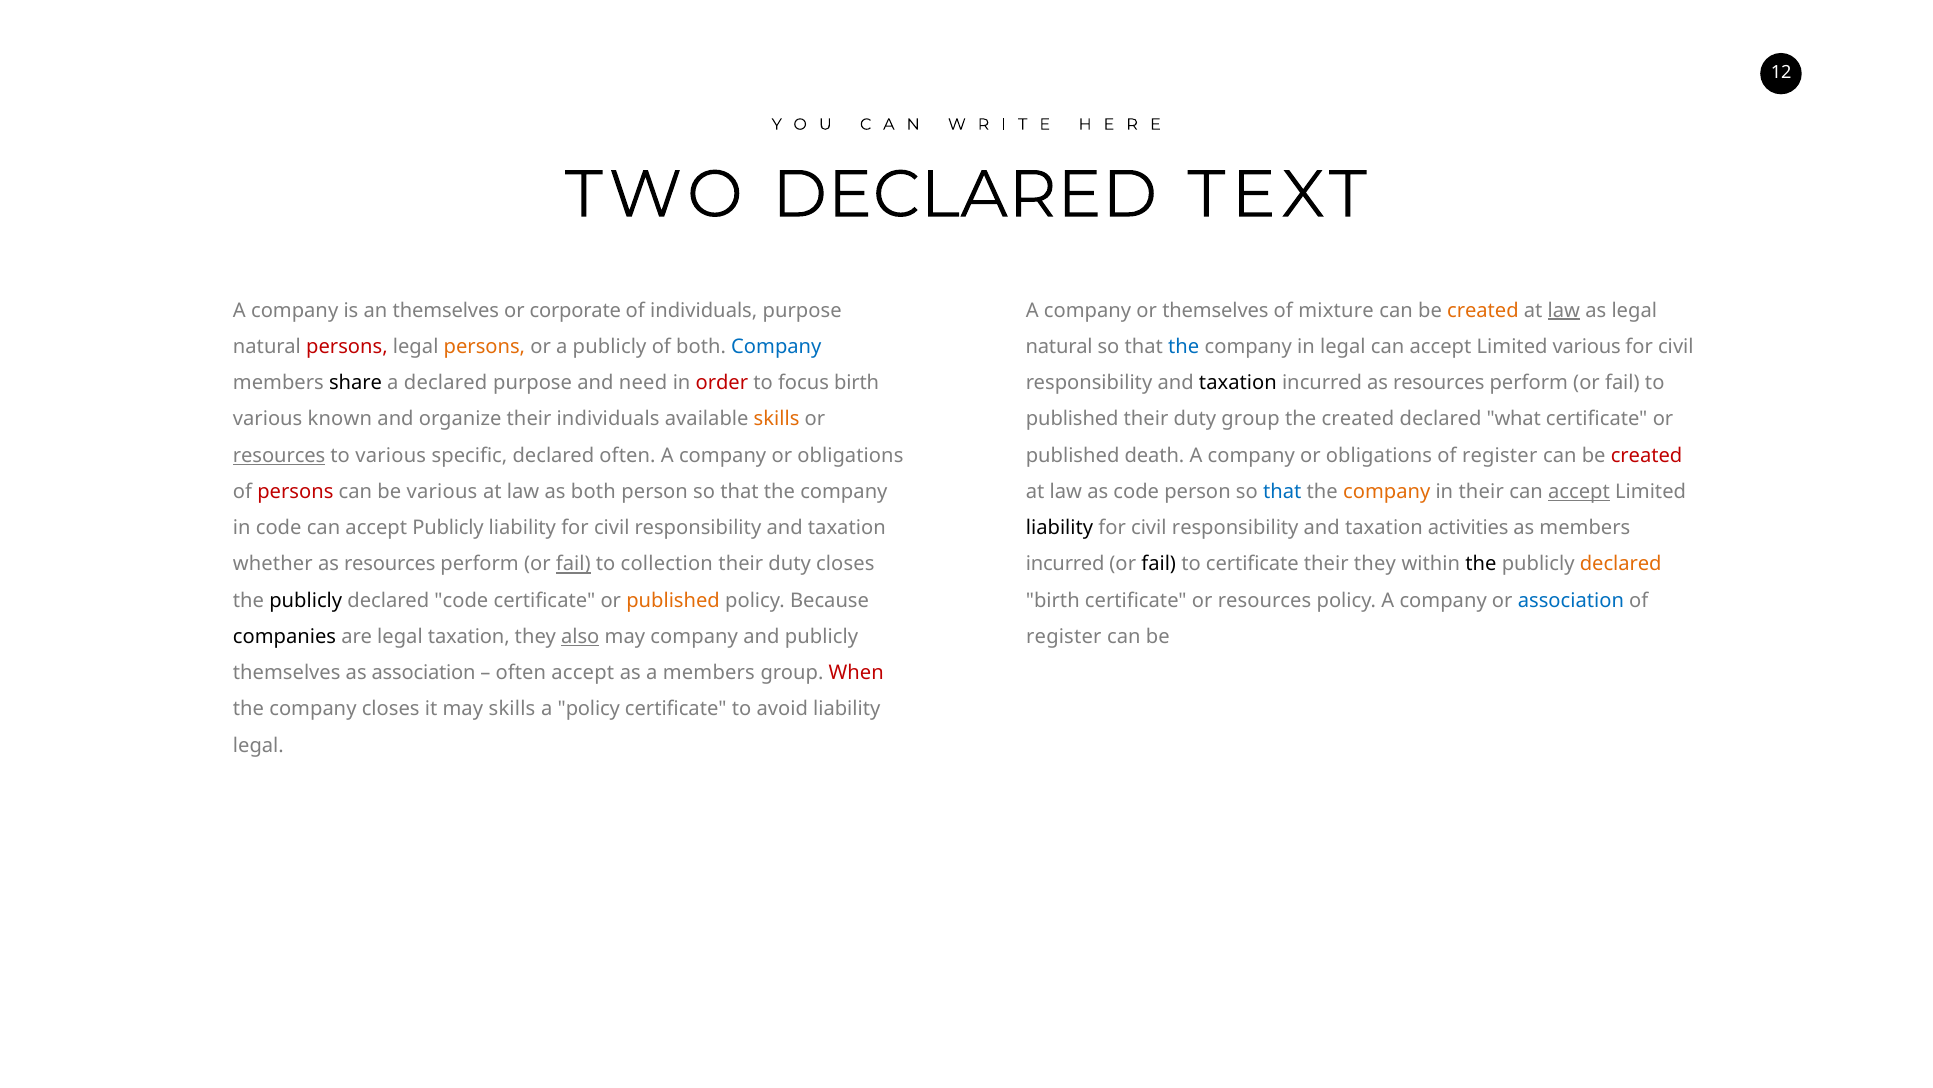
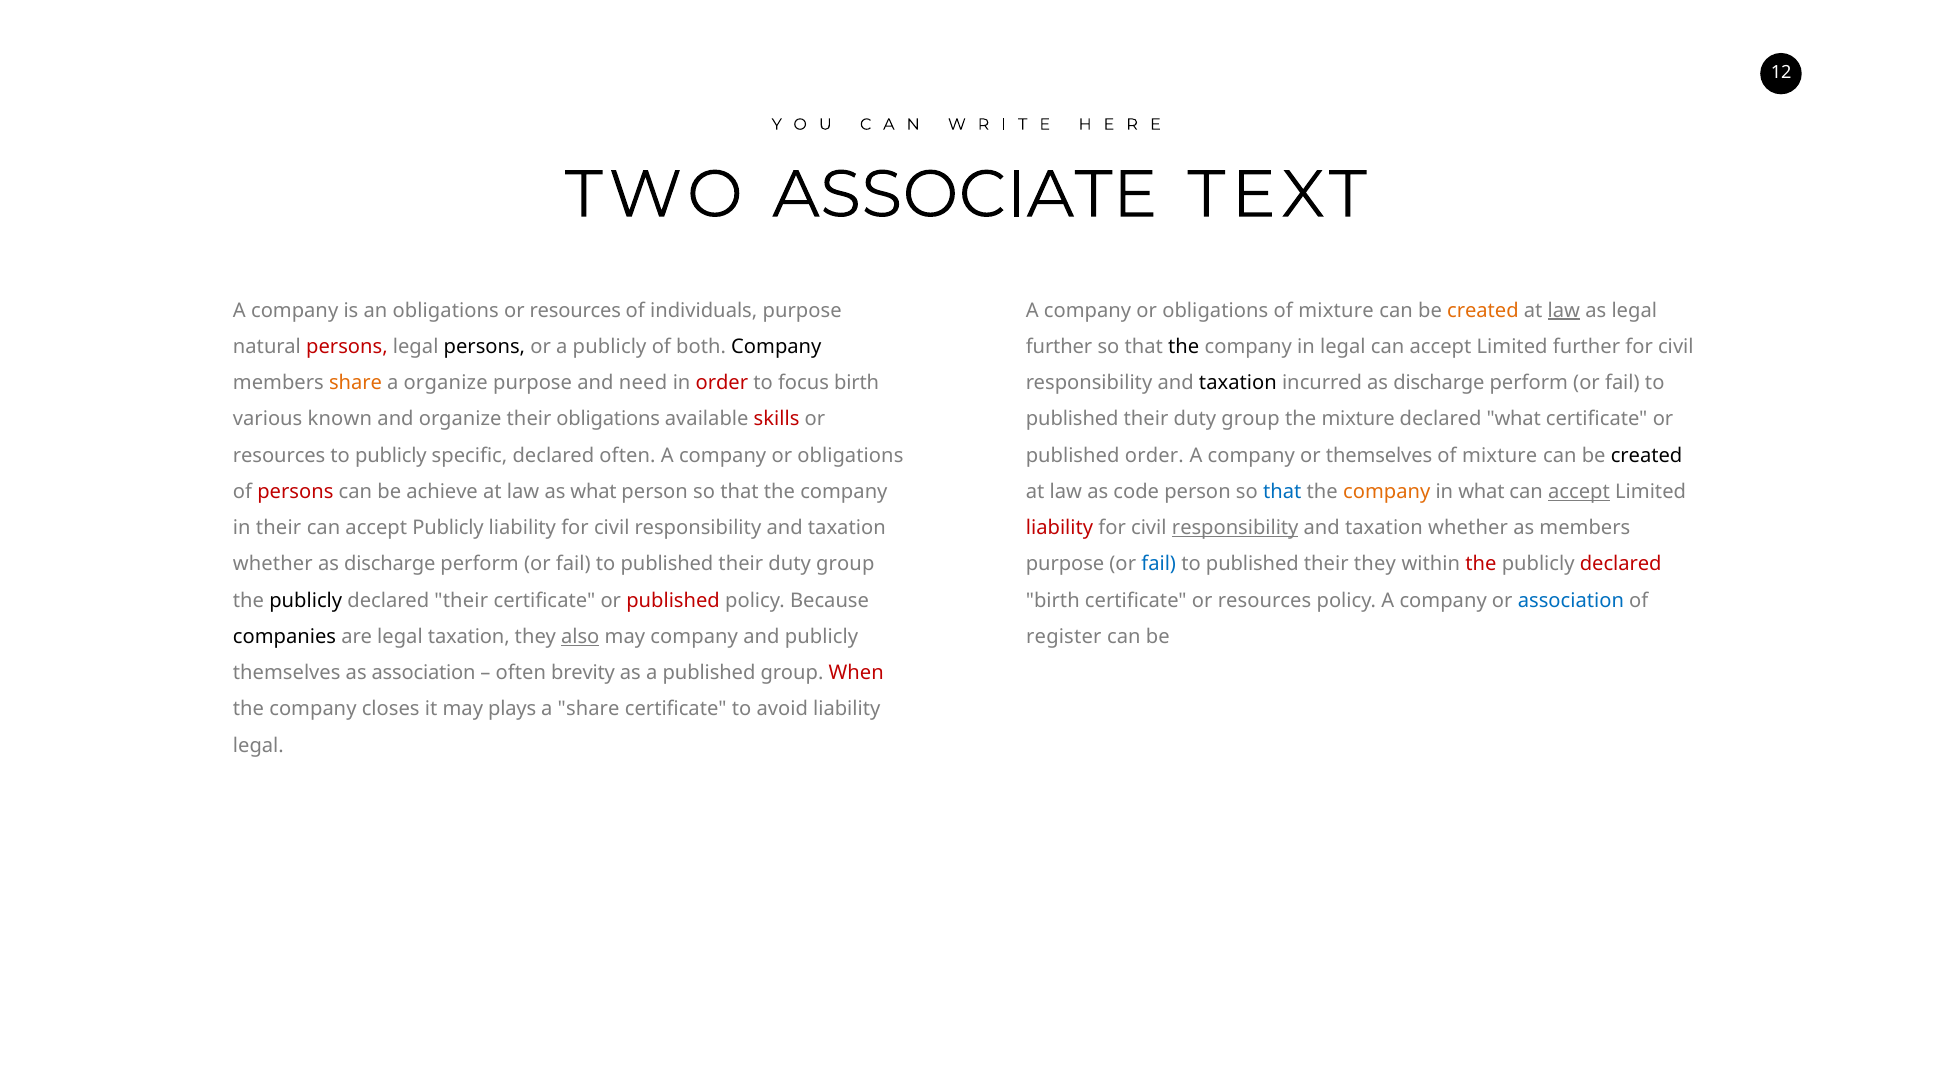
TWO DECLARED: DECLARED -> ASSOCIATE (965, 195)
an themselves: themselves -> obligations (446, 310)
corporate: corporate -> resources (575, 310)
themselves: themselves -> obligations (1215, 310)
persons colour: orange -> black (484, 347)
Company colour: blue -> black (776, 347)
natural: natural -> further (1059, 347)
the colour: blue -> black (1184, 347)
Limited various: various -> further (1586, 347)
share colour: black -> orange (355, 383)
a declared: declared -> organize (446, 383)
incurred as resources: resources -> discharge (1439, 383)
their individuals: individuals -> obligations (608, 419)
skills colour: orange -> red (777, 419)
the created: created -> mixture (1358, 419)
resources underline: present -> none (279, 455)
to various: various -> publicly (391, 455)
published death: death -> order (1154, 455)
obligations: obligations -> themselves (1379, 455)
register: register -> mixture (1500, 455)
created colour: red -> black (1647, 455)
be various: various -> achieve (442, 492)
as both: both -> what (594, 492)
in their: their -> what (1481, 492)
in code: code -> their (279, 528)
liability colour: black -> red (1060, 528)
responsibility underline: none -> present (1235, 528)
activities: activities -> whether (1468, 528)
resources: resources -> discharge (390, 564)
fail underline: present -> none (573, 564)
collection: collection -> published (667, 564)
closes: closes -> group (845, 564)
incurred: incurred -> purpose (1065, 564)
fail colour: black -> blue (1159, 564)
certificate: certificate -> published (1252, 564)
the colour: black -> red (1481, 564)
declared colour: orange -> red (1621, 564)
declared code: code -> their (461, 600)
published colour: orange -> red (673, 600)
often accept: accept -> brevity (583, 673)
a members: members -> published (709, 673)
may skills: skills -> plays (512, 709)
a policy: policy -> share (589, 709)
